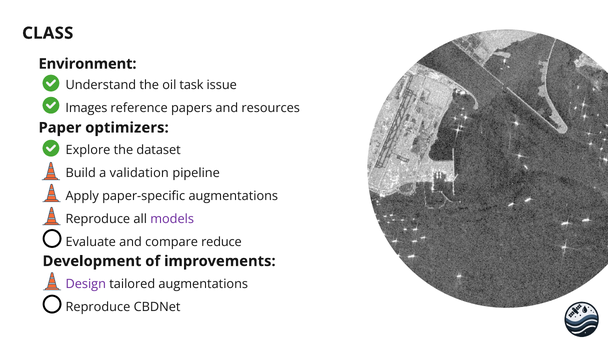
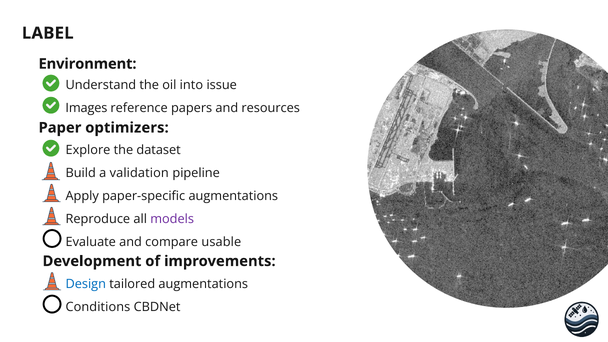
CLASS: CLASS -> LABEL (48, 33)
task: task -> into (191, 85)
reduce: reduce -> usable (221, 242)
Design colour: purple -> blue (86, 284)
Reproduce: Reproduce -> Conditions (98, 307)
